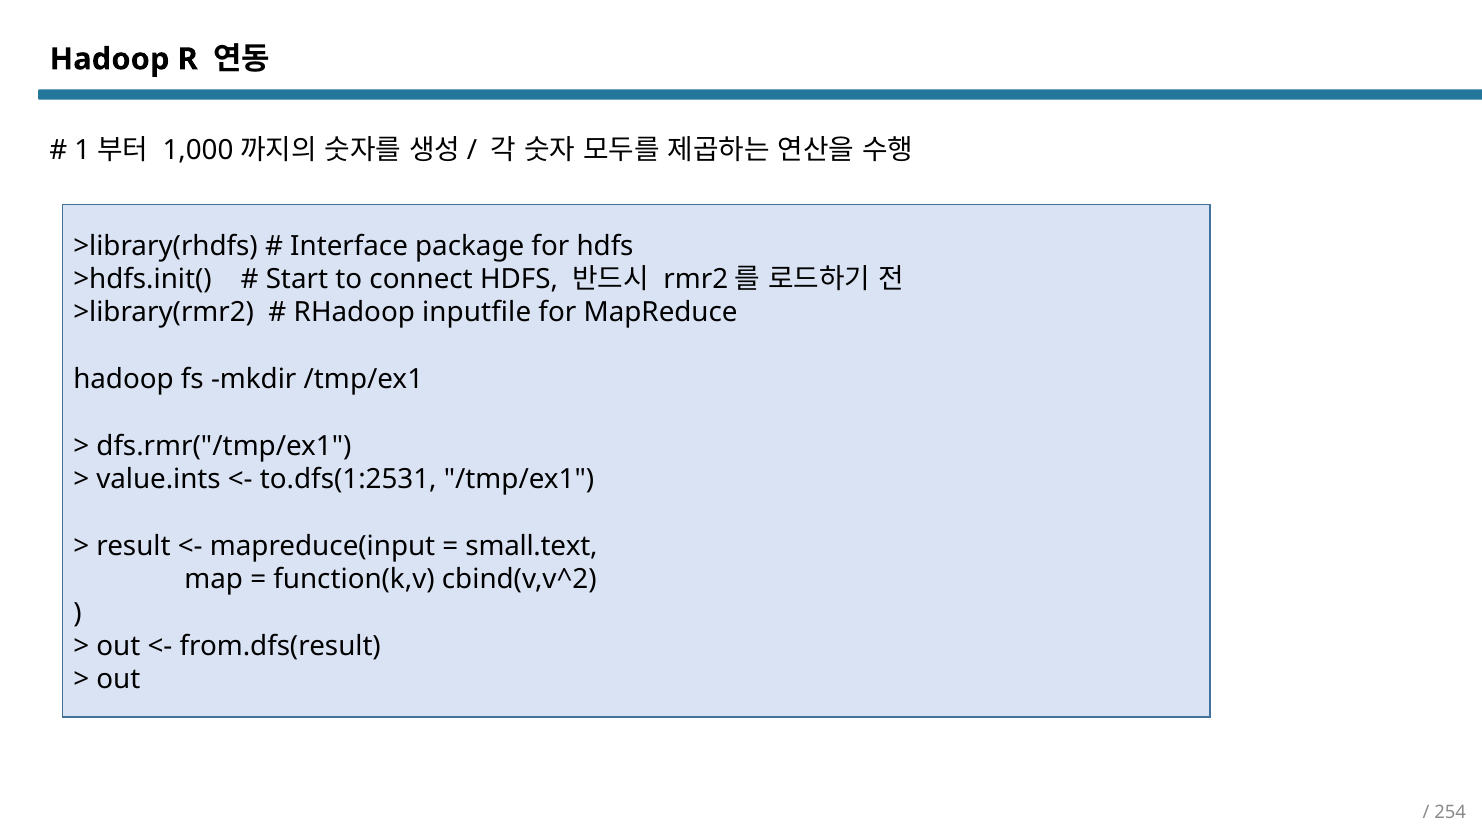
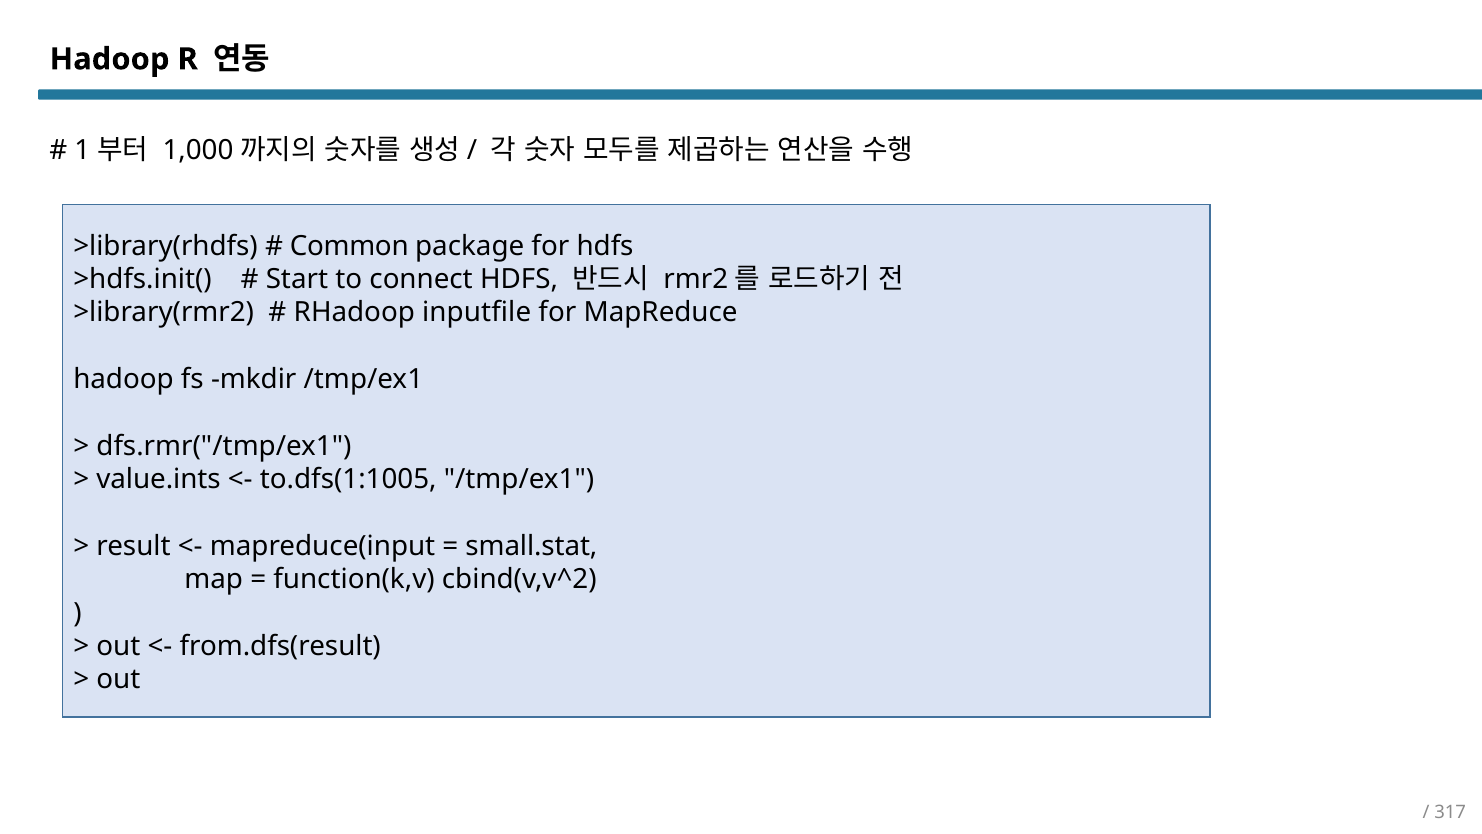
Interface: Interface -> Common (349, 246)
to.dfs(1:2531: to.dfs(1:2531 -> to.dfs(1:1005 (348, 479)
small.text: small.text -> small.stat (531, 546)
254: 254 -> 317 (1450, 812)
